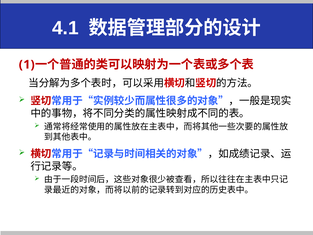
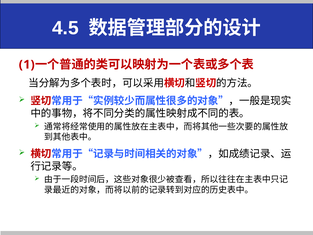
4.1: 4.1 -> 4.5 (65, 28)
